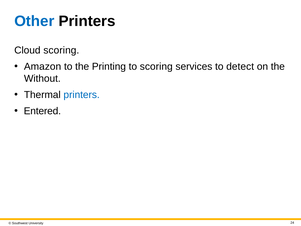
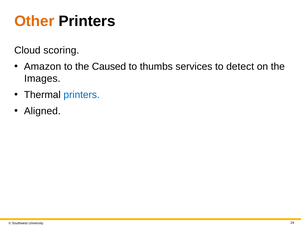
Other colour: blue -> orange (34, 21)
Printing: Printing -> Caused (109, 66)
to scoring: scoring -> thumbs (156, 66)
Without: Without -> Images (42, 79)
Entered: Entered -> Aligned (42, 111)
